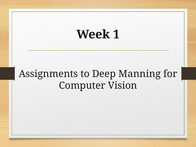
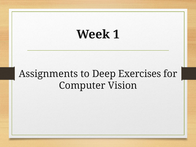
Manning: Manning -> Exercises (140, 74)
